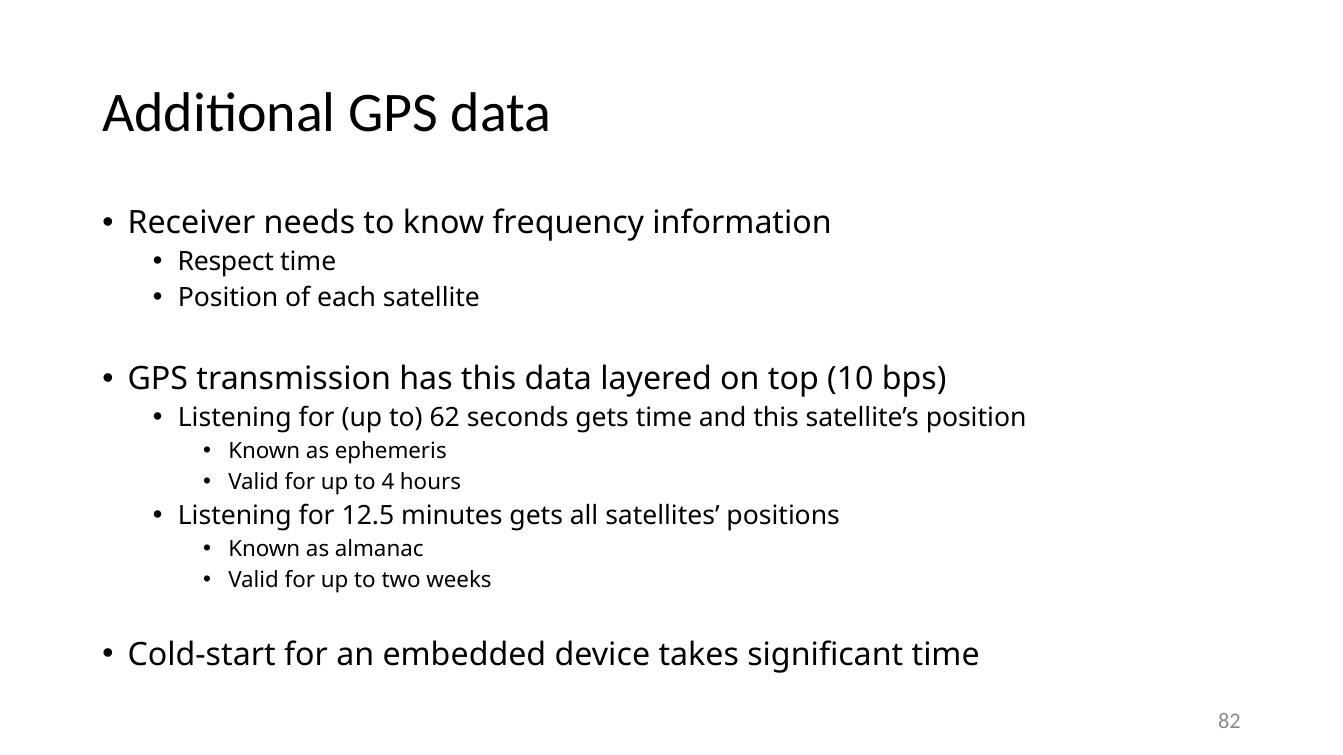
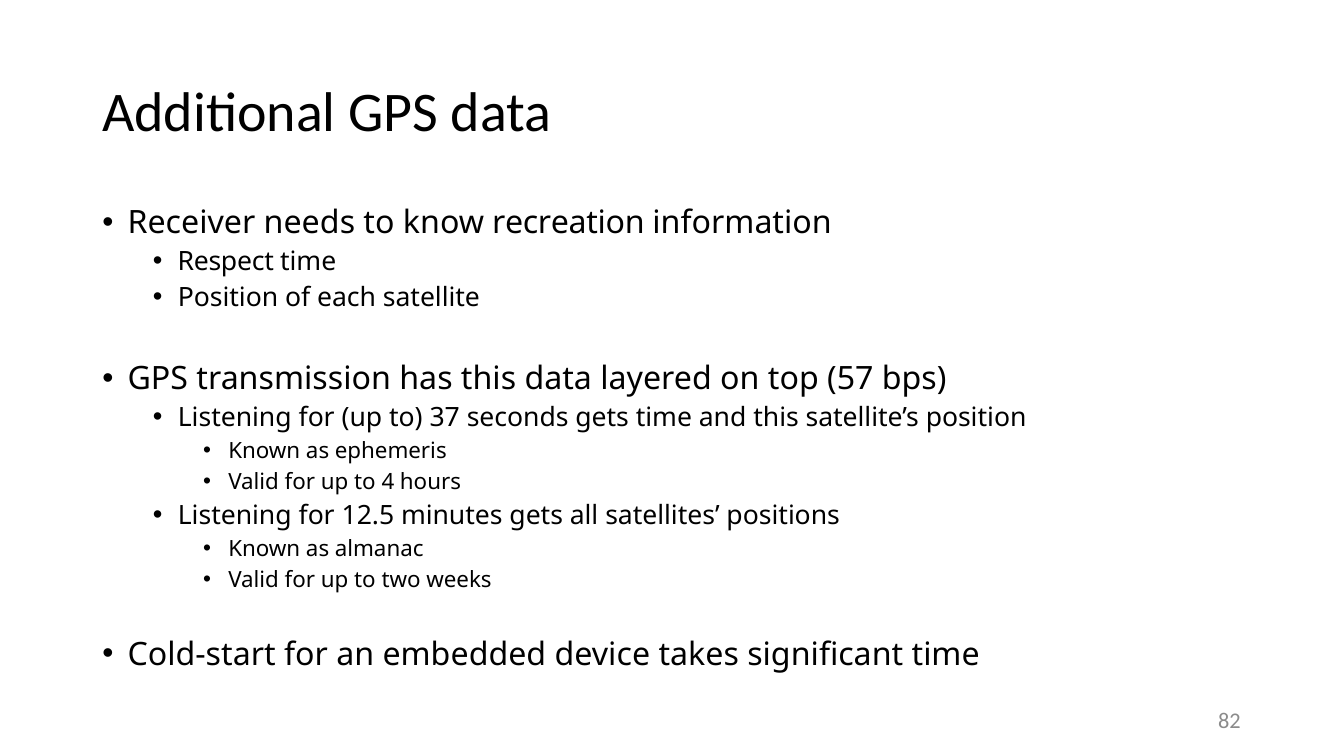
frequency: frequency -> recreation (568, 223)
10: 10 -> 57 (850, 379)
62: 62 -> 37 (445, 418)
